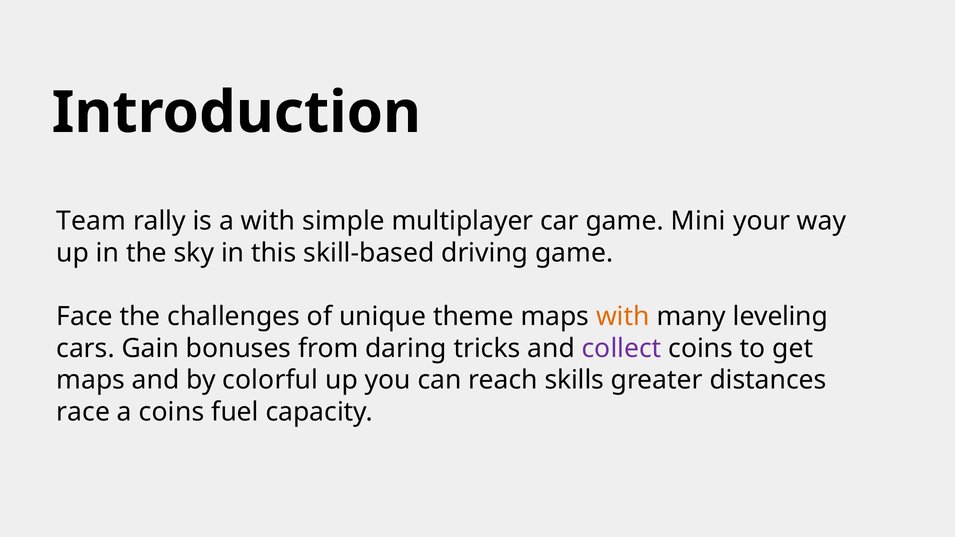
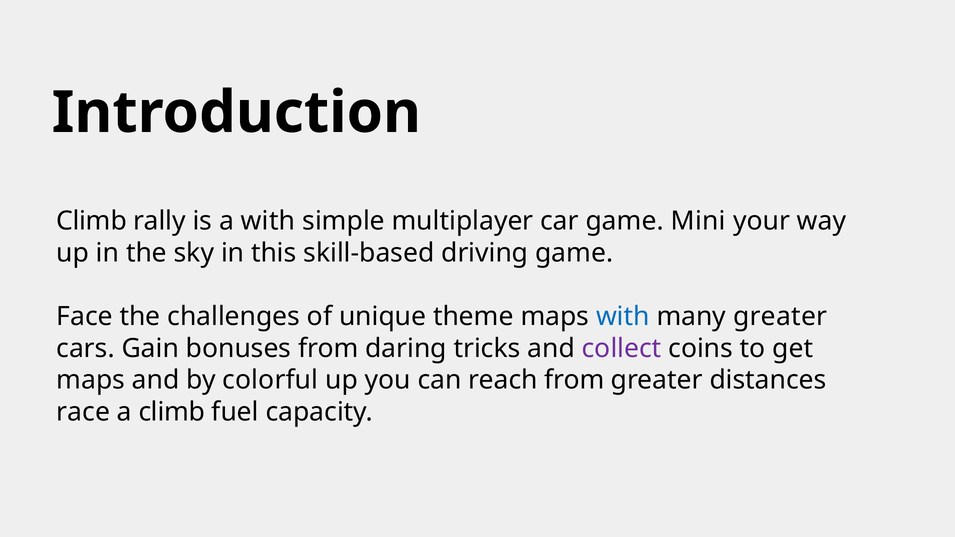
Team: Team -> Climb (92, 221)
with colour: orange -> blue (623, 317)
many leveling: leveling -> greater (780, 317)
reach skills: skills -> from (574, 380)
a coins: coins -> climb (172, 412)
